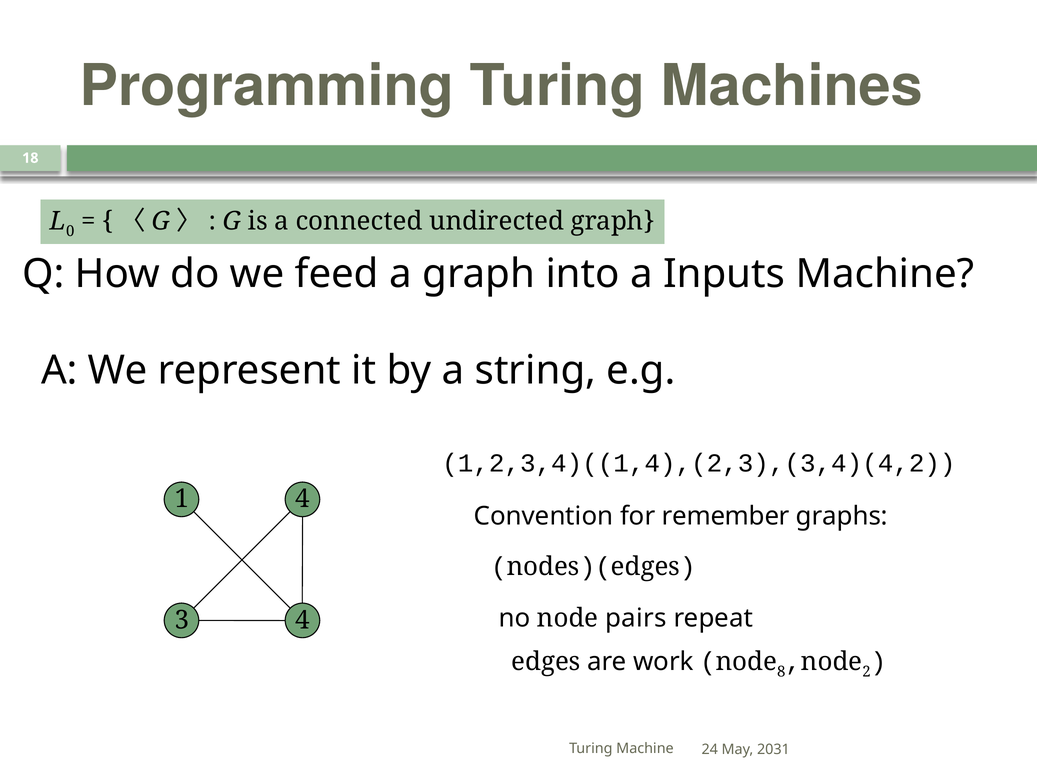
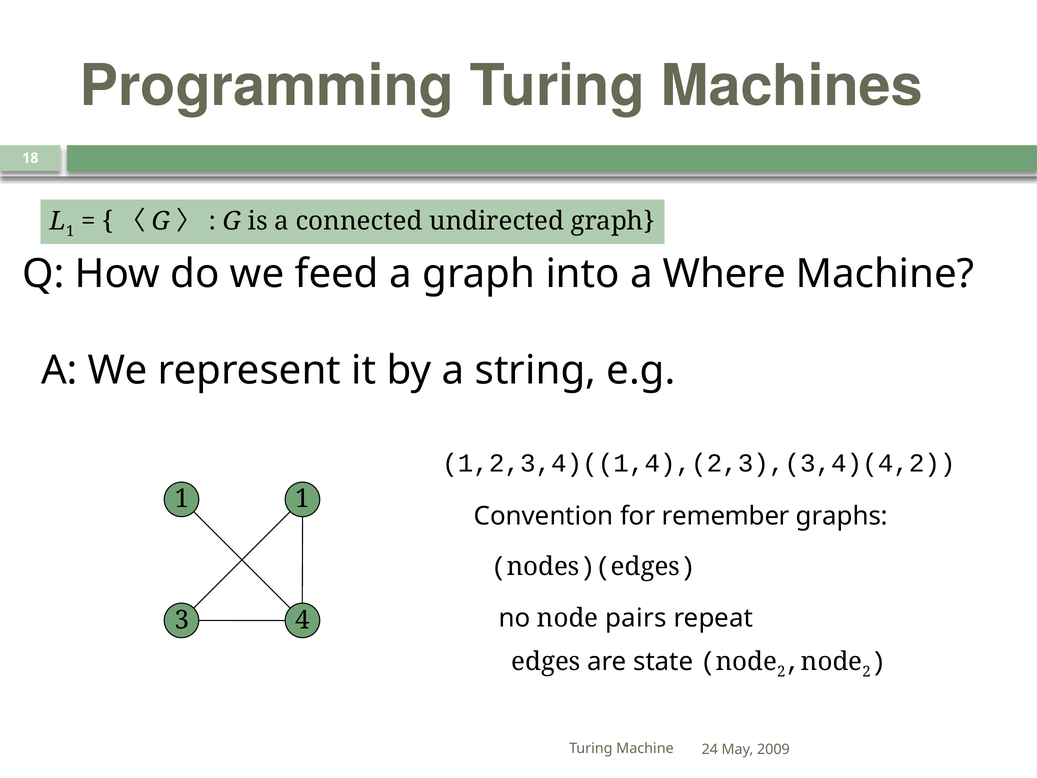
0: 0 -> 1 (70, 231)
Inputs: Inputs -> Where (724, 274)
1 4: 4 -> 1 (302, 499)
work: work -> state (663, 661)
node 8: 8 -> 2 (781, 671)
2031: 2031 -> 2009 (773, 749)
